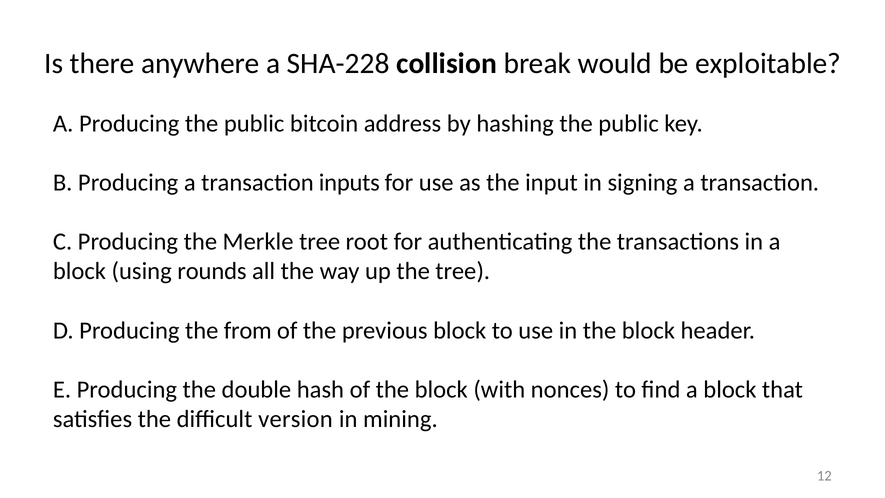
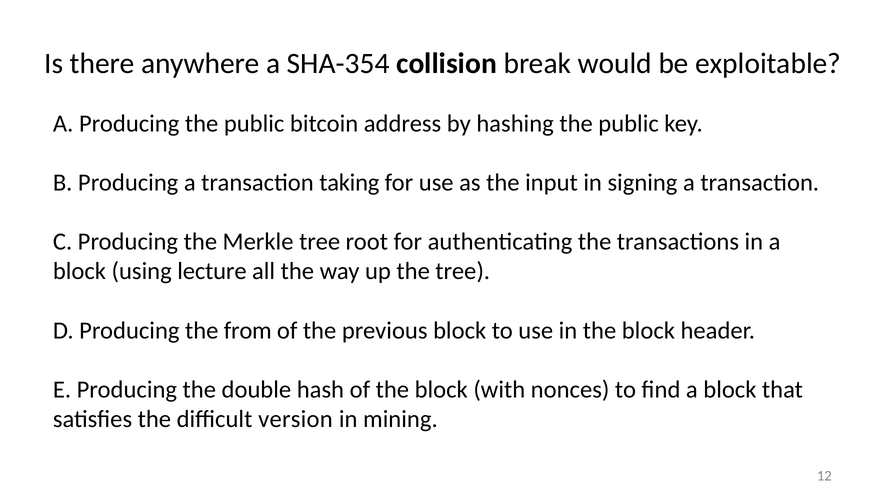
SHA-228: SHA-228 -> SHA-354 (338, 63)
inputs: inputs -> taking (349, 183)
rounds: rounds -> lecture (212, 271)
